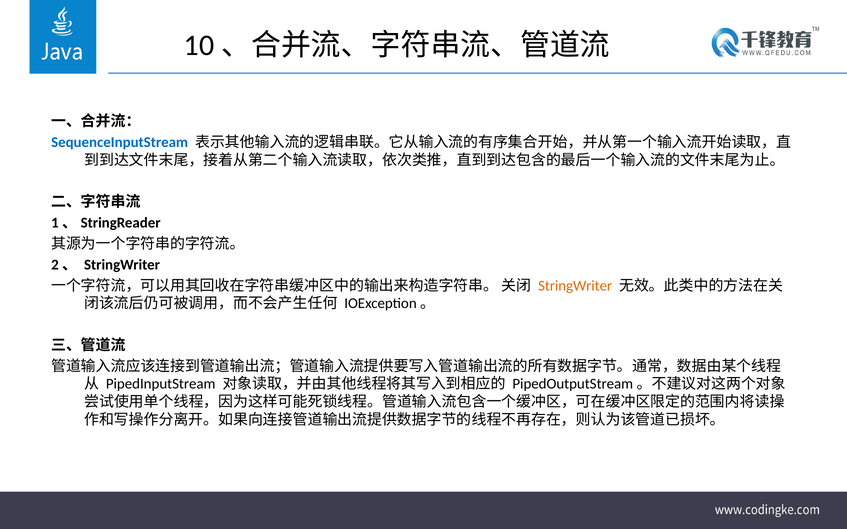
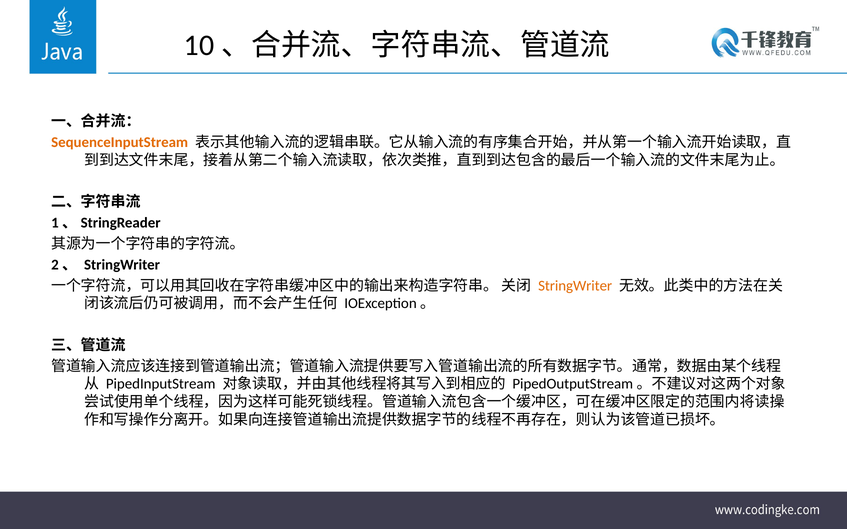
SequenceInputStream colour: blue -> orange (120, 142)
